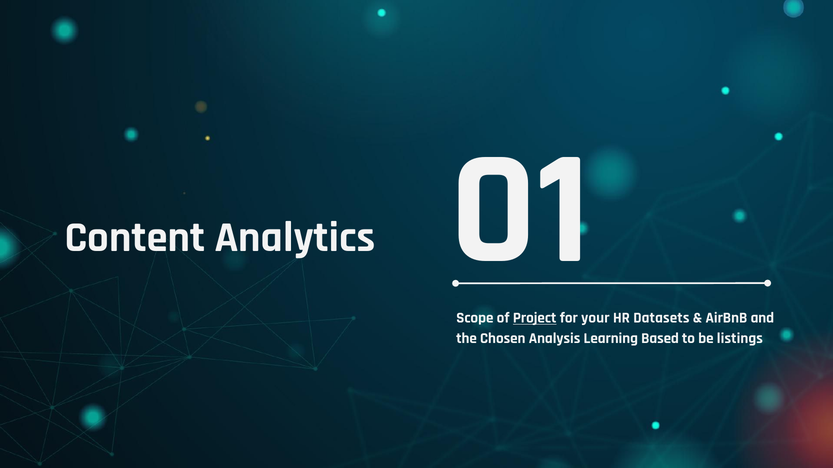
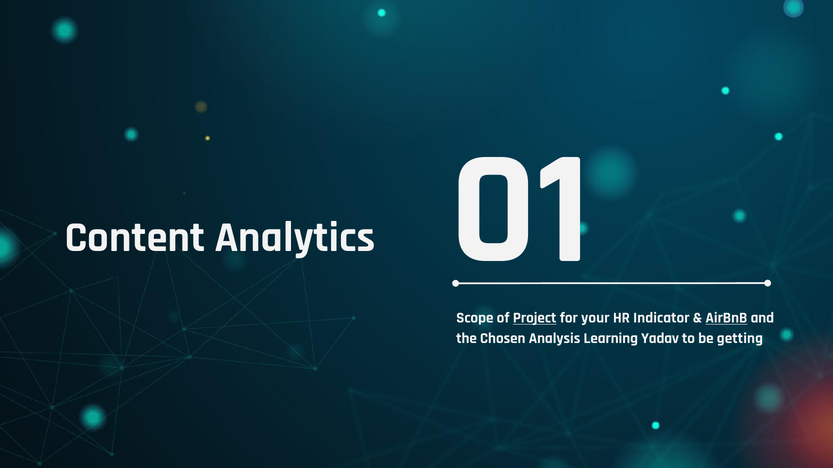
Datasets: Datasets -> Indicator (661, 318)
AirBnB underline: none -> present (726, 318)
Based: Based -> Yadav (660, 339)
listings: listings -> getting (740, 339)
